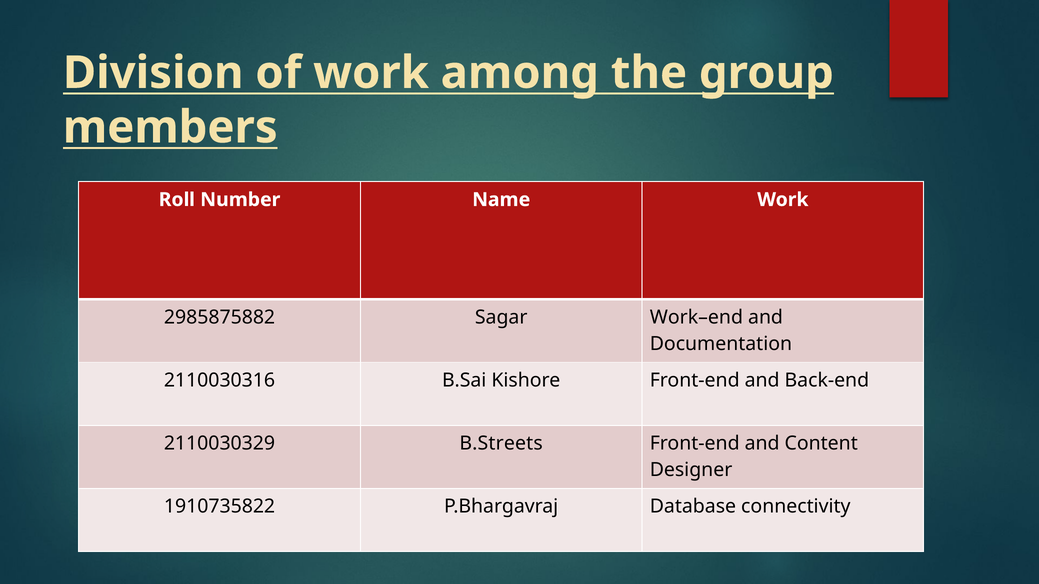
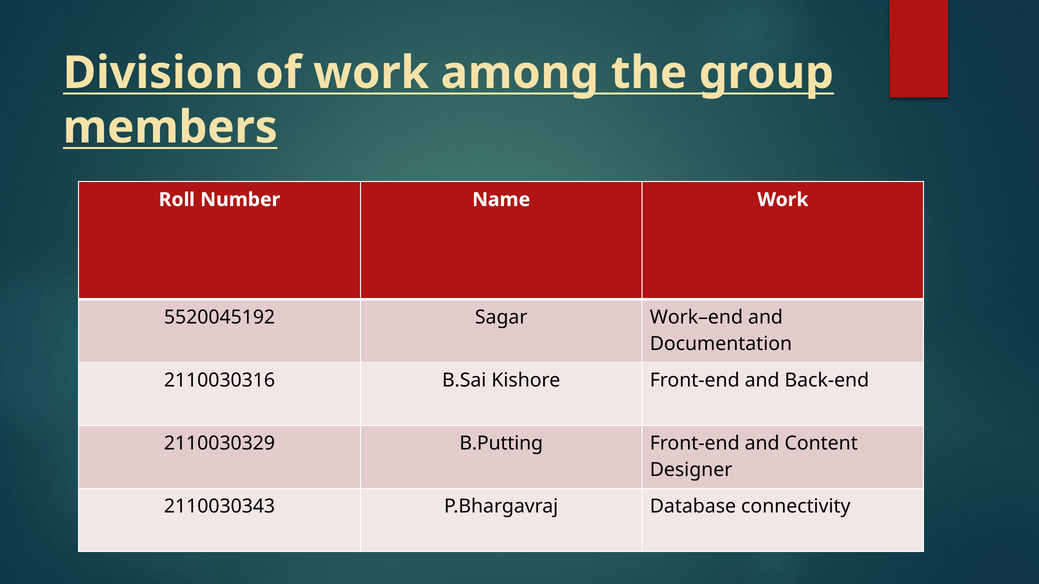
2985875882: 2985875882 -> 5520045192 (220, 318)
B.Streets: B.Streets -> B.Putting (501, 444)
1910735822: 1910735822 -> 2110030343 (220, 507)
